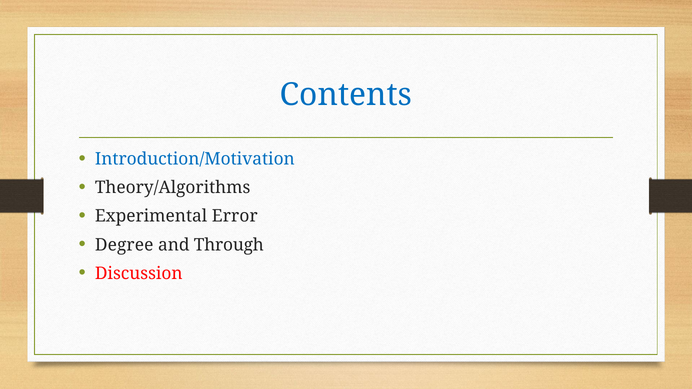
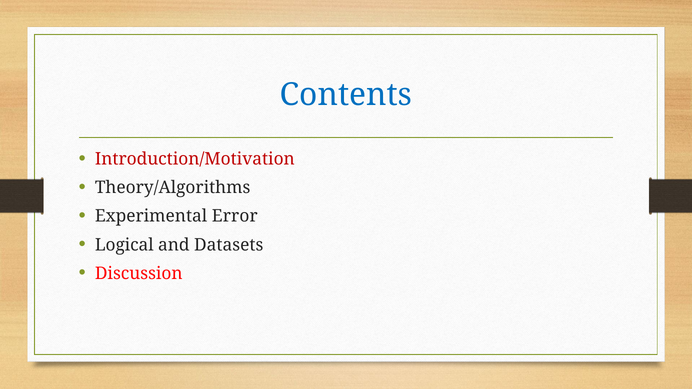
Introduction/Motivation colour: blue -> red (195, 159)
Degree: Degree -> Logical (124, 245)
Through: Through -> Datasets (229, 245)
